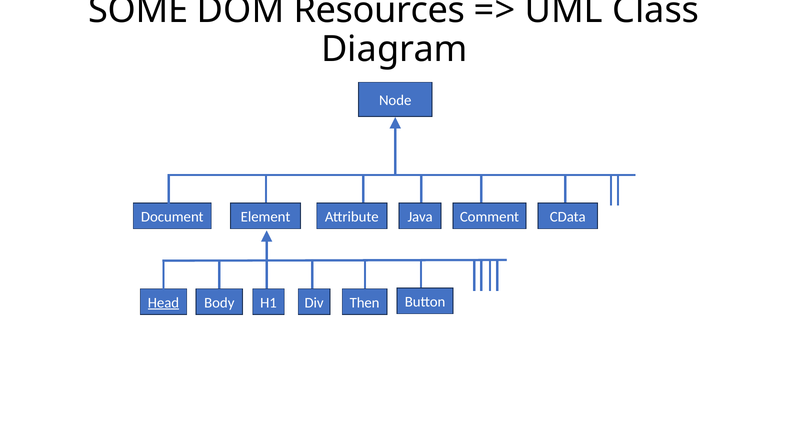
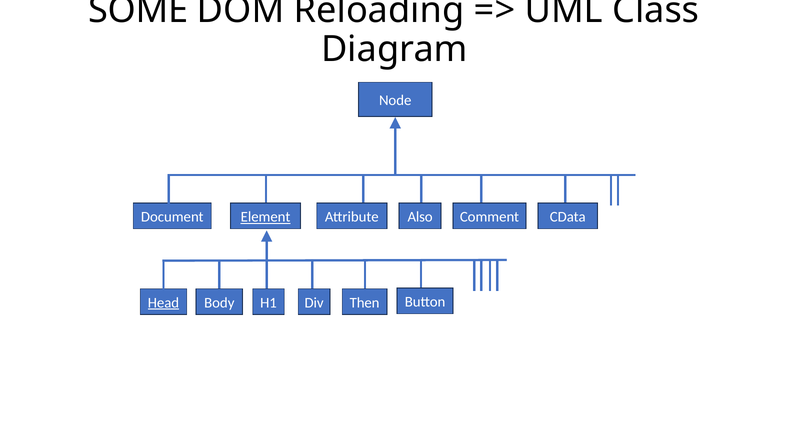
Resources: Resources -> Reloading (379, 10)
Element underline: none -> present (266, 217)
Java: Java -> Also (420, 217)
